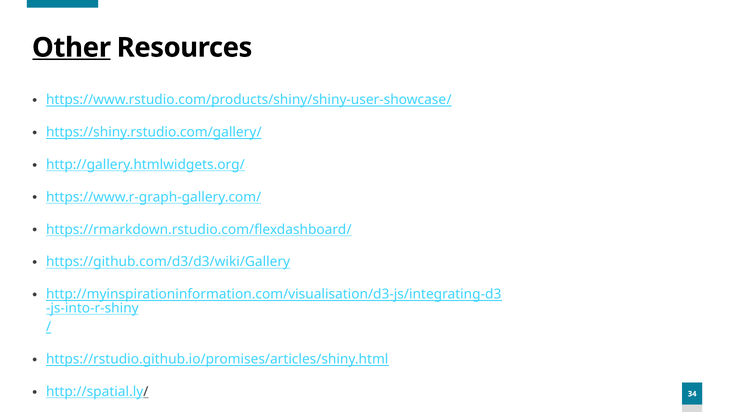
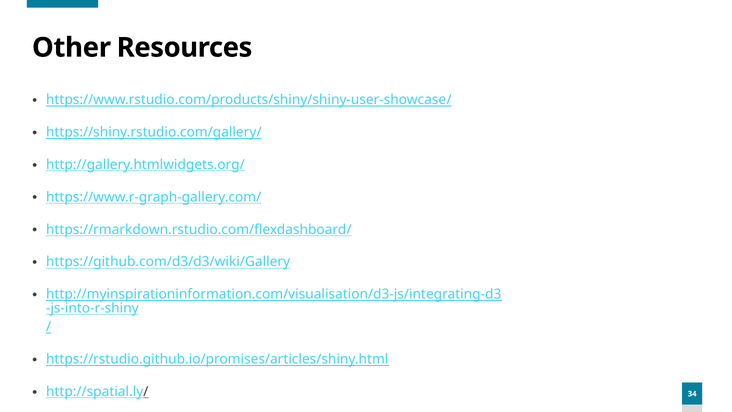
Other underline: present -> none (72, 48)
